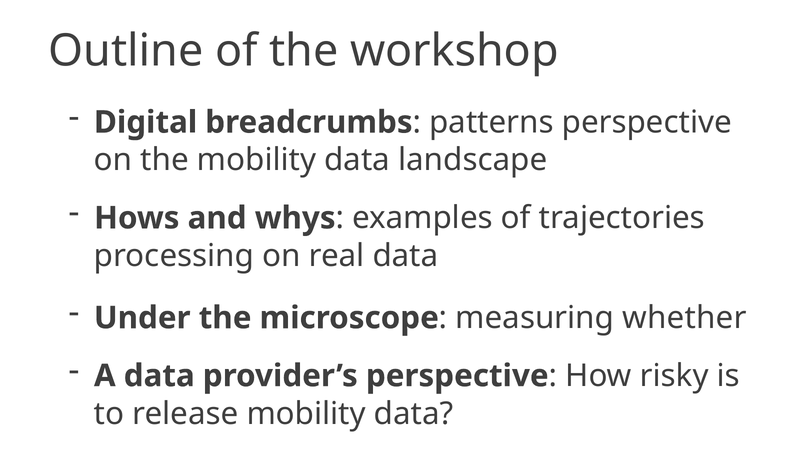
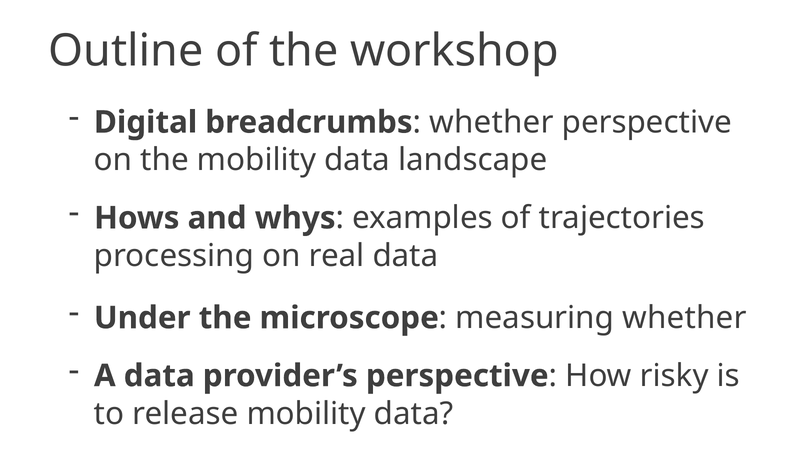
patterns: patterns -> whether (491, 122)
